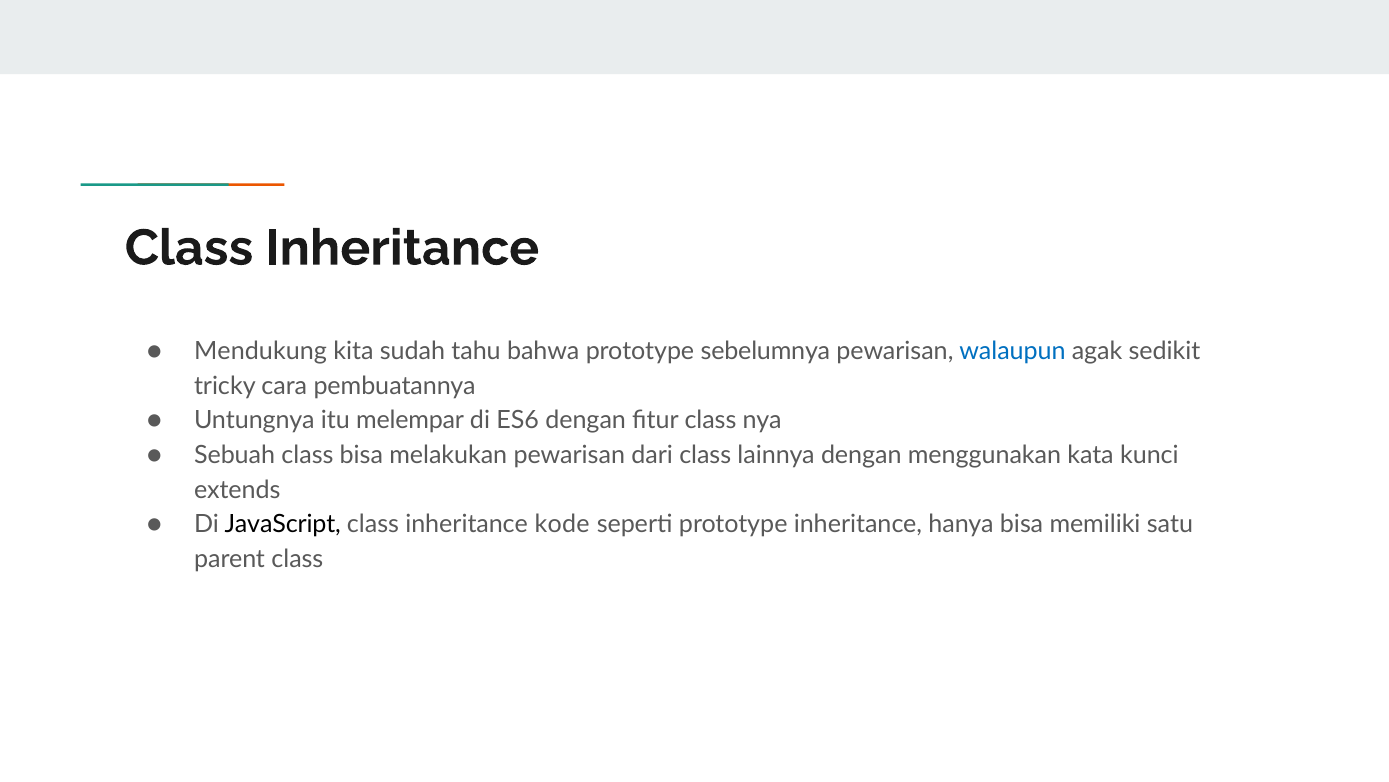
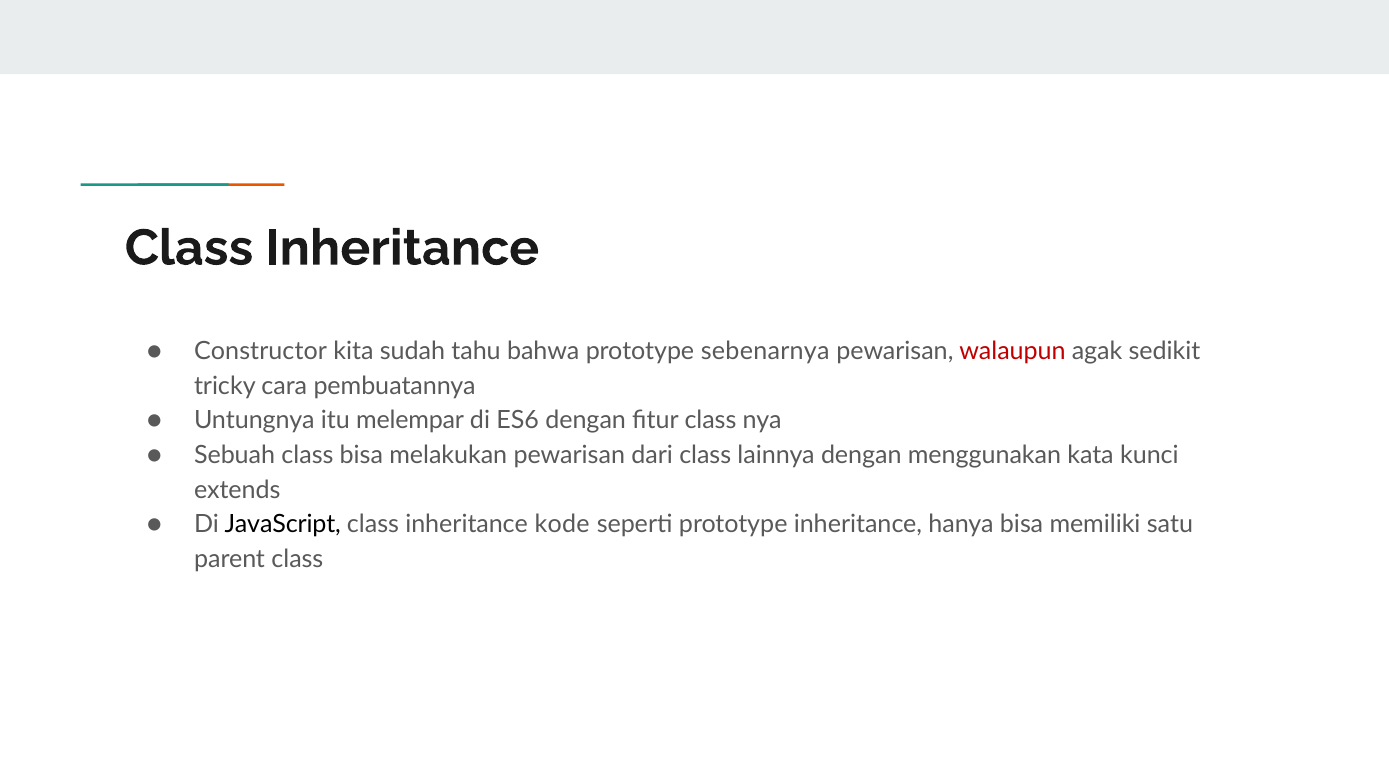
Mendukung: Mendukung -> Constructor (261, 351)
sebelumnya: sebelumnya -> sebenarnya (765, 351)
walaupun colour: blue -> red (1012, 351)
